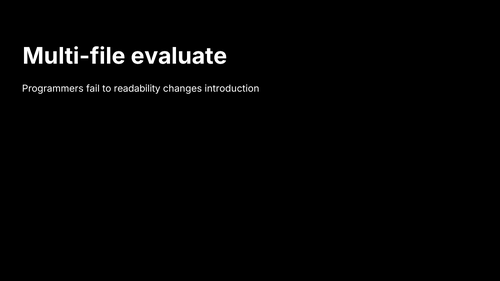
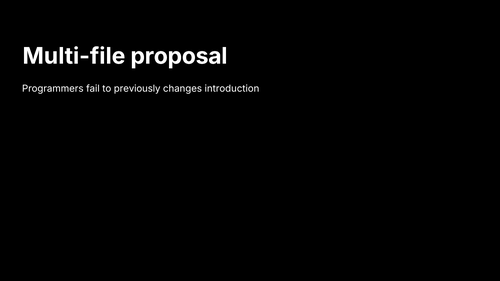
evaluate: evaluate -> proposal (179, 56)
readability: readability -> previously (137, 89)
